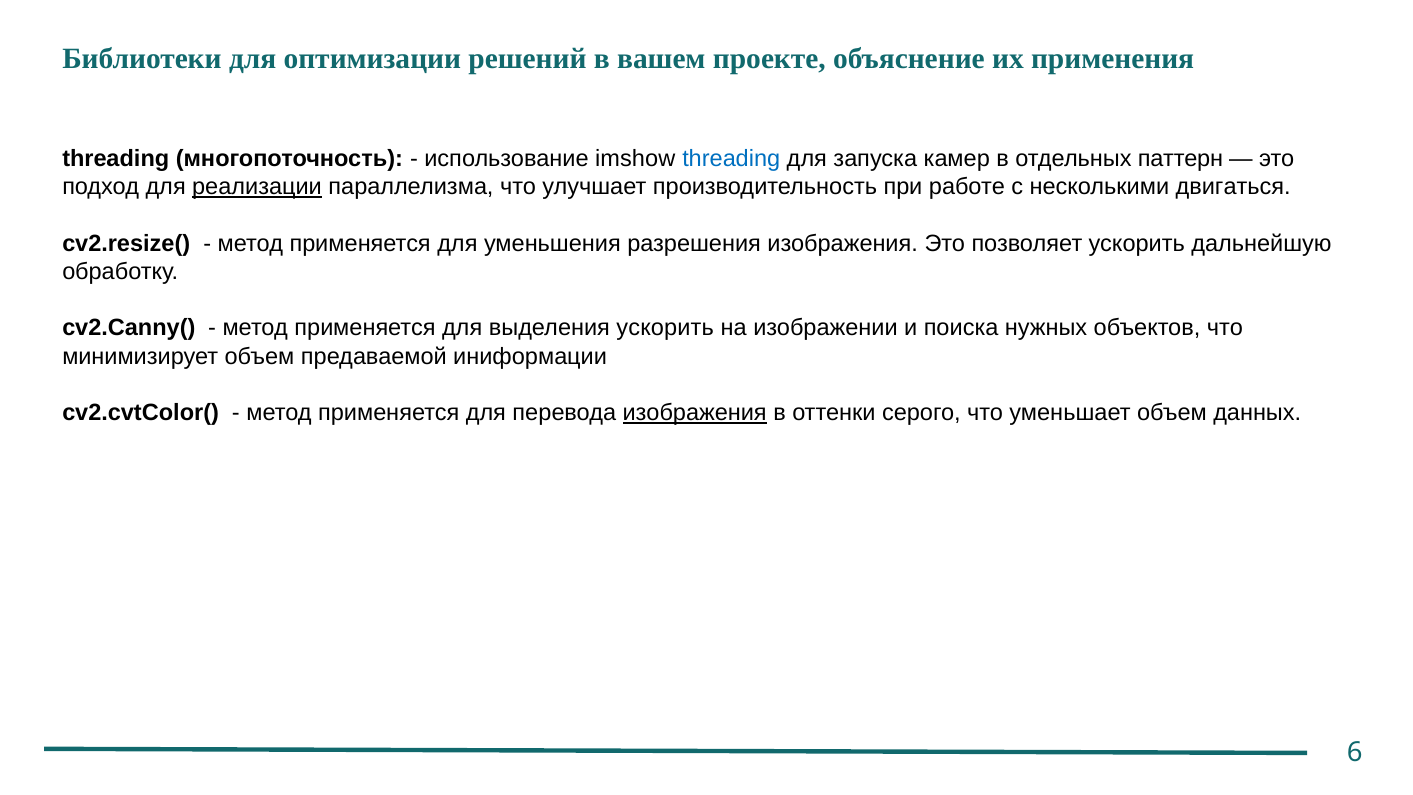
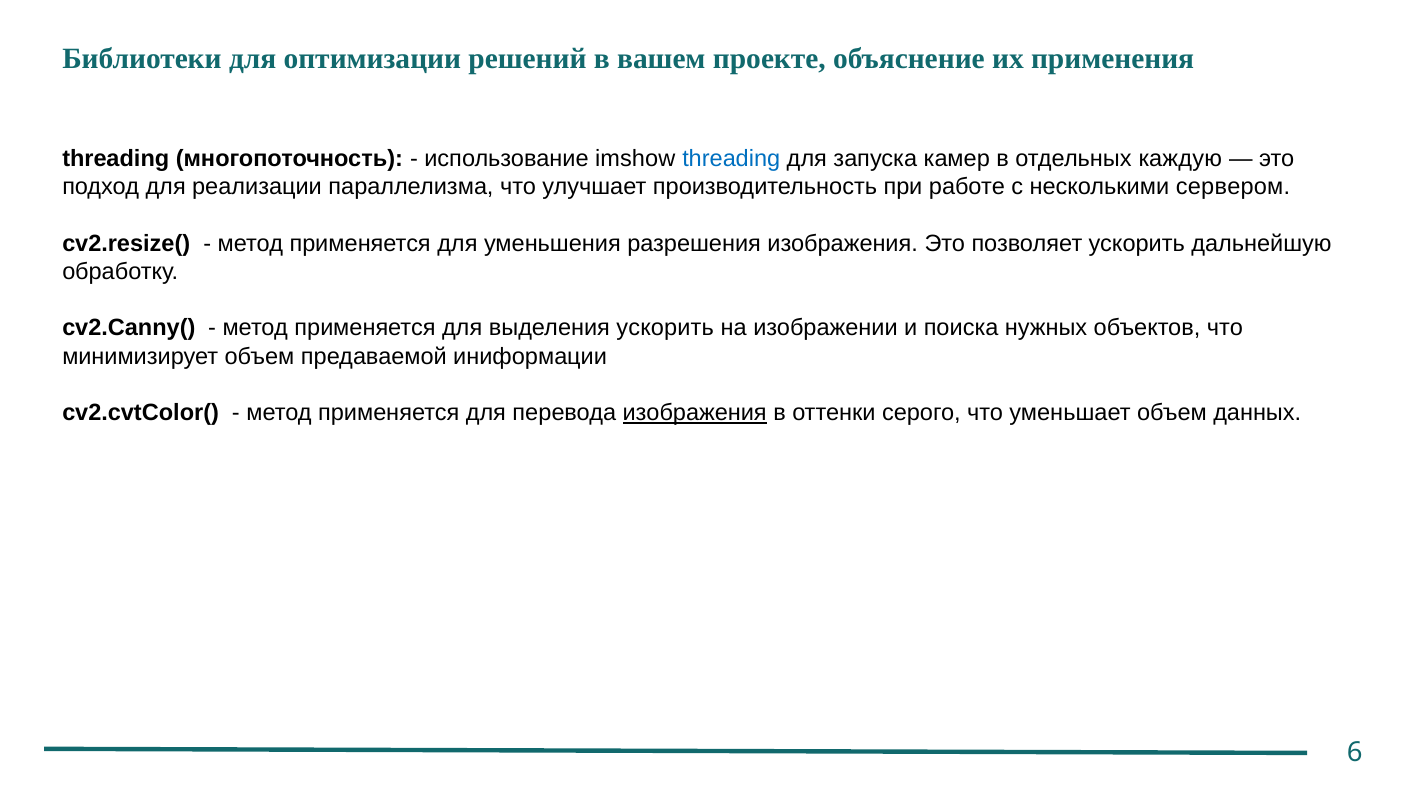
паттерн: паттерн -> каждую (1180, 159)
реализации underline: present -> none (257, 187)
двигаться: двигаться -> сервером (1233, 187)
